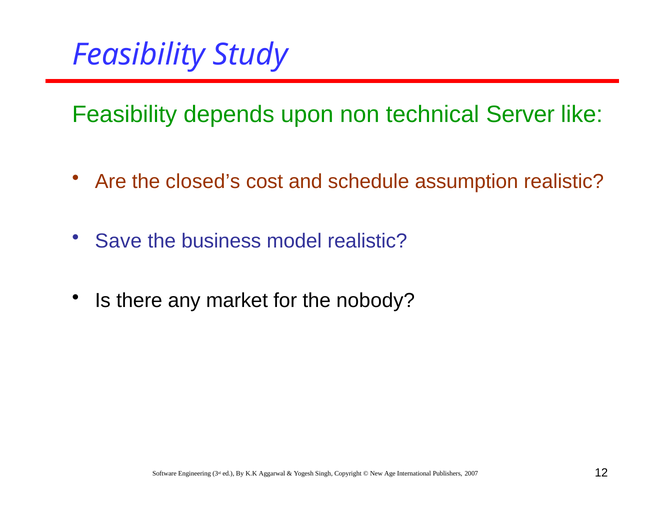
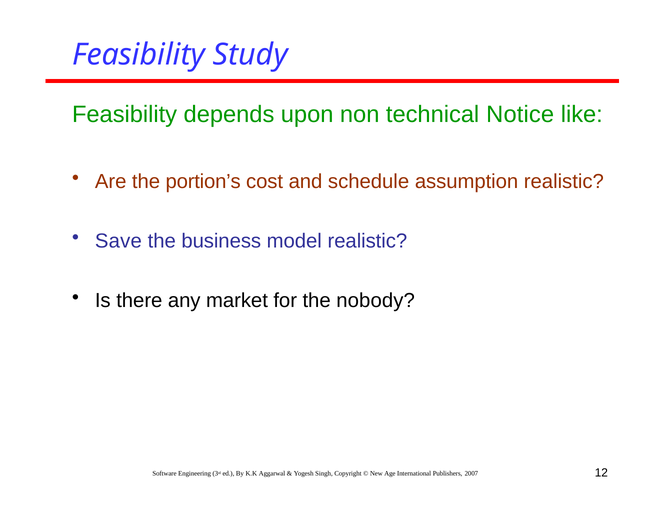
Server: Server -> Notice (520, 115)
closed’s: closed’s -> portion’s (203, 182)
